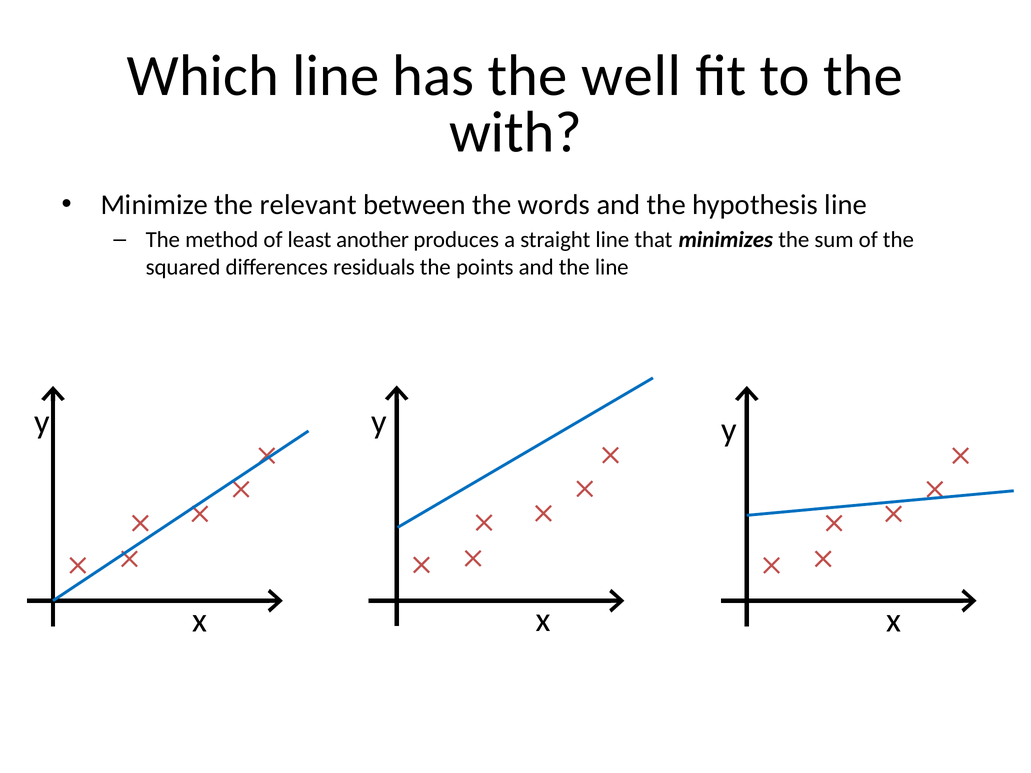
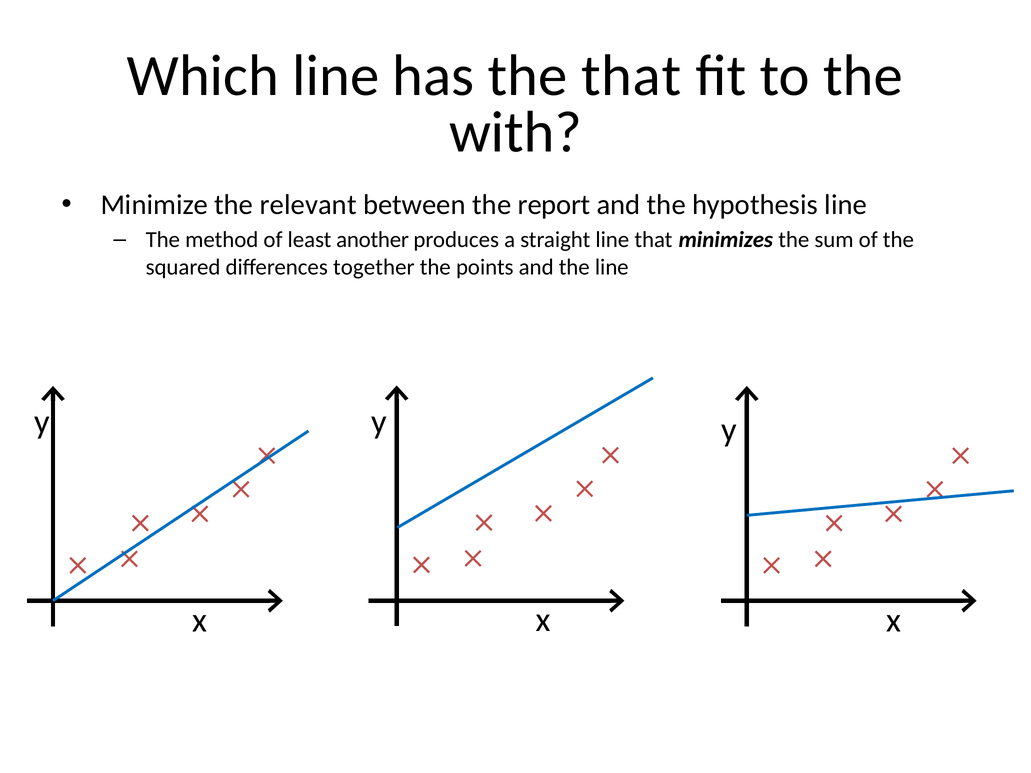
the well: well -> that (631, 76)
words: words -> report (554, 205)
residuals: residuals -> together (374, 267)
